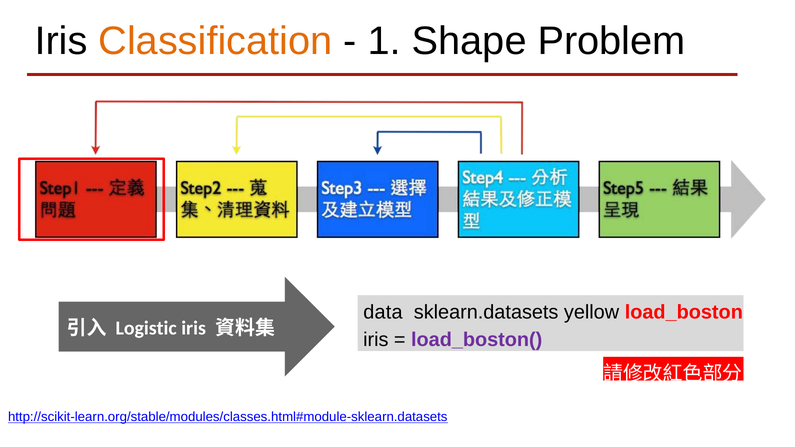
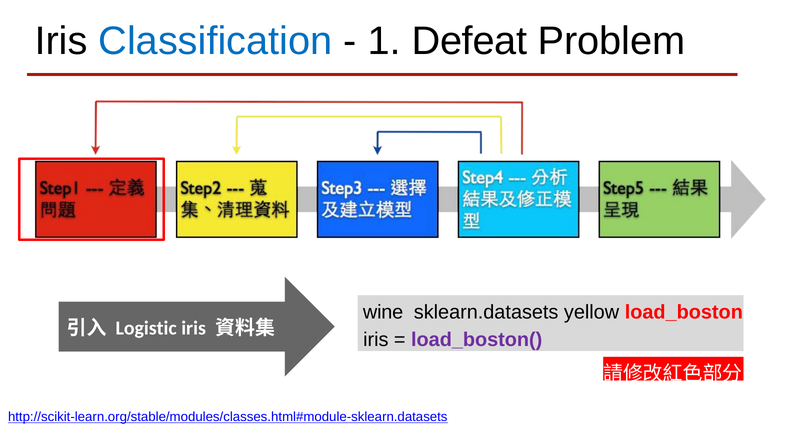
Classification colour: orange -> blue (215, 41)
Shape: Shape -> Defeat (469, 41)
data: data -> wine (383, 312)
